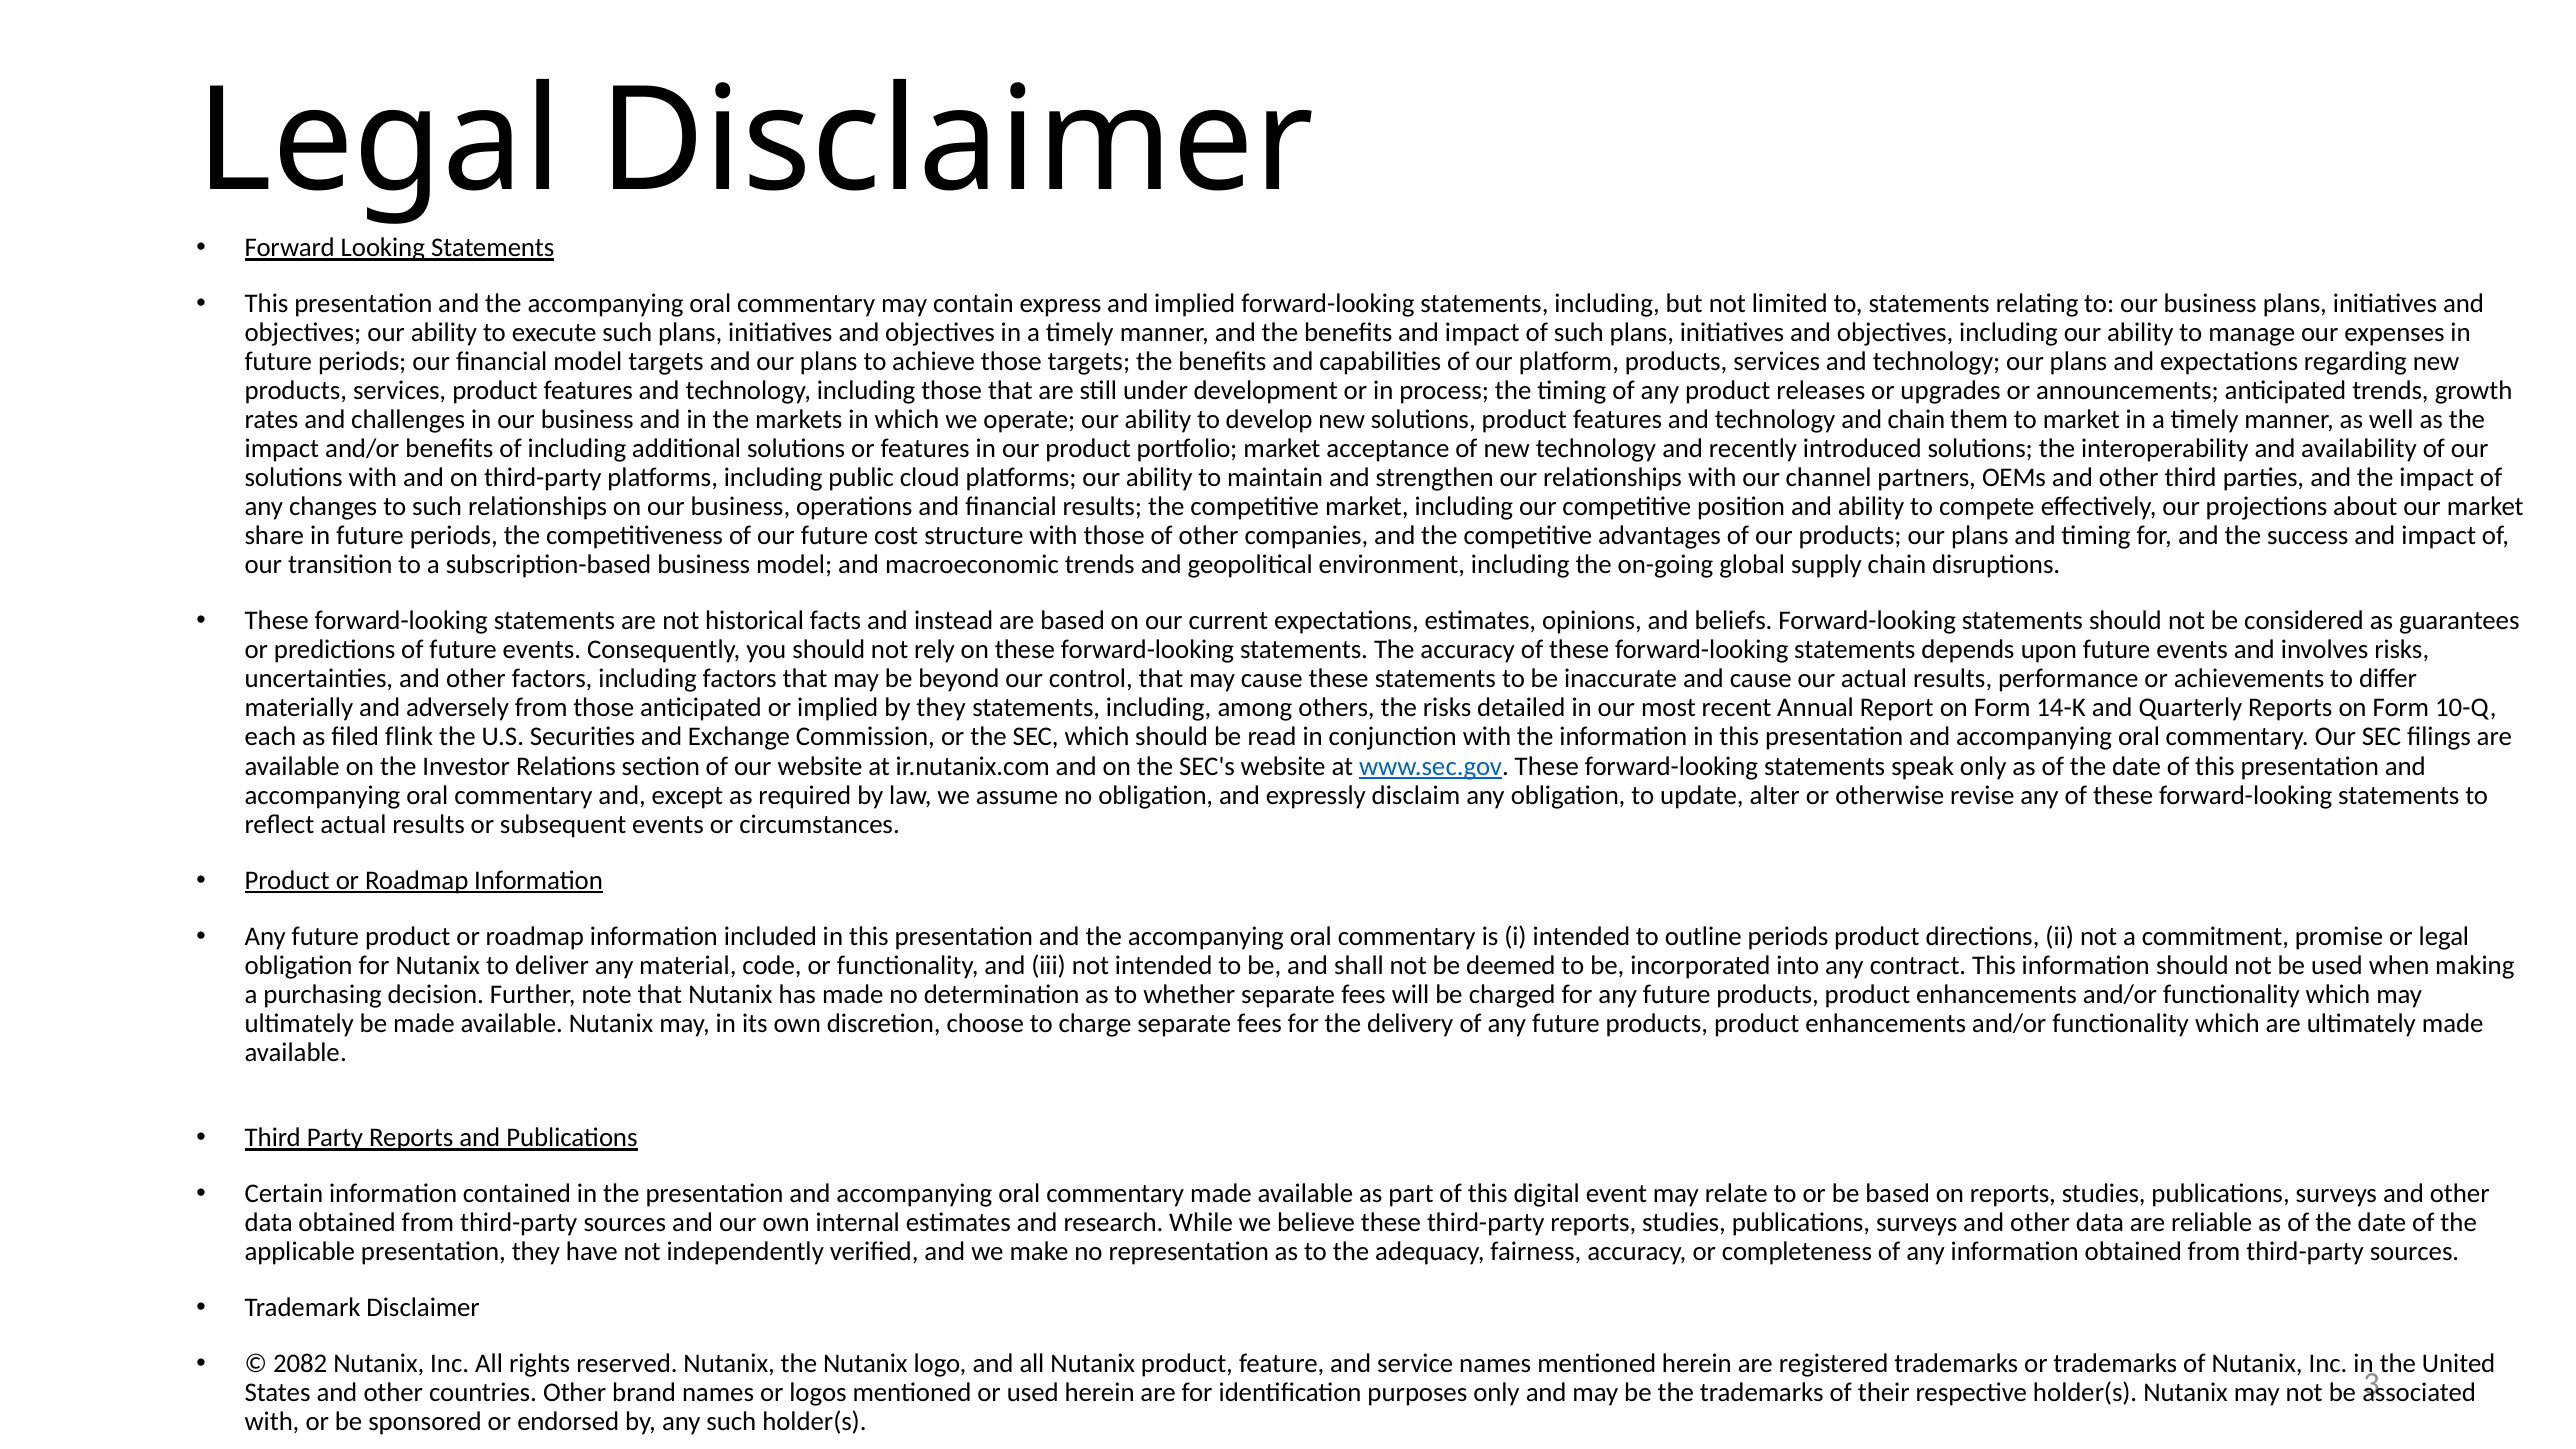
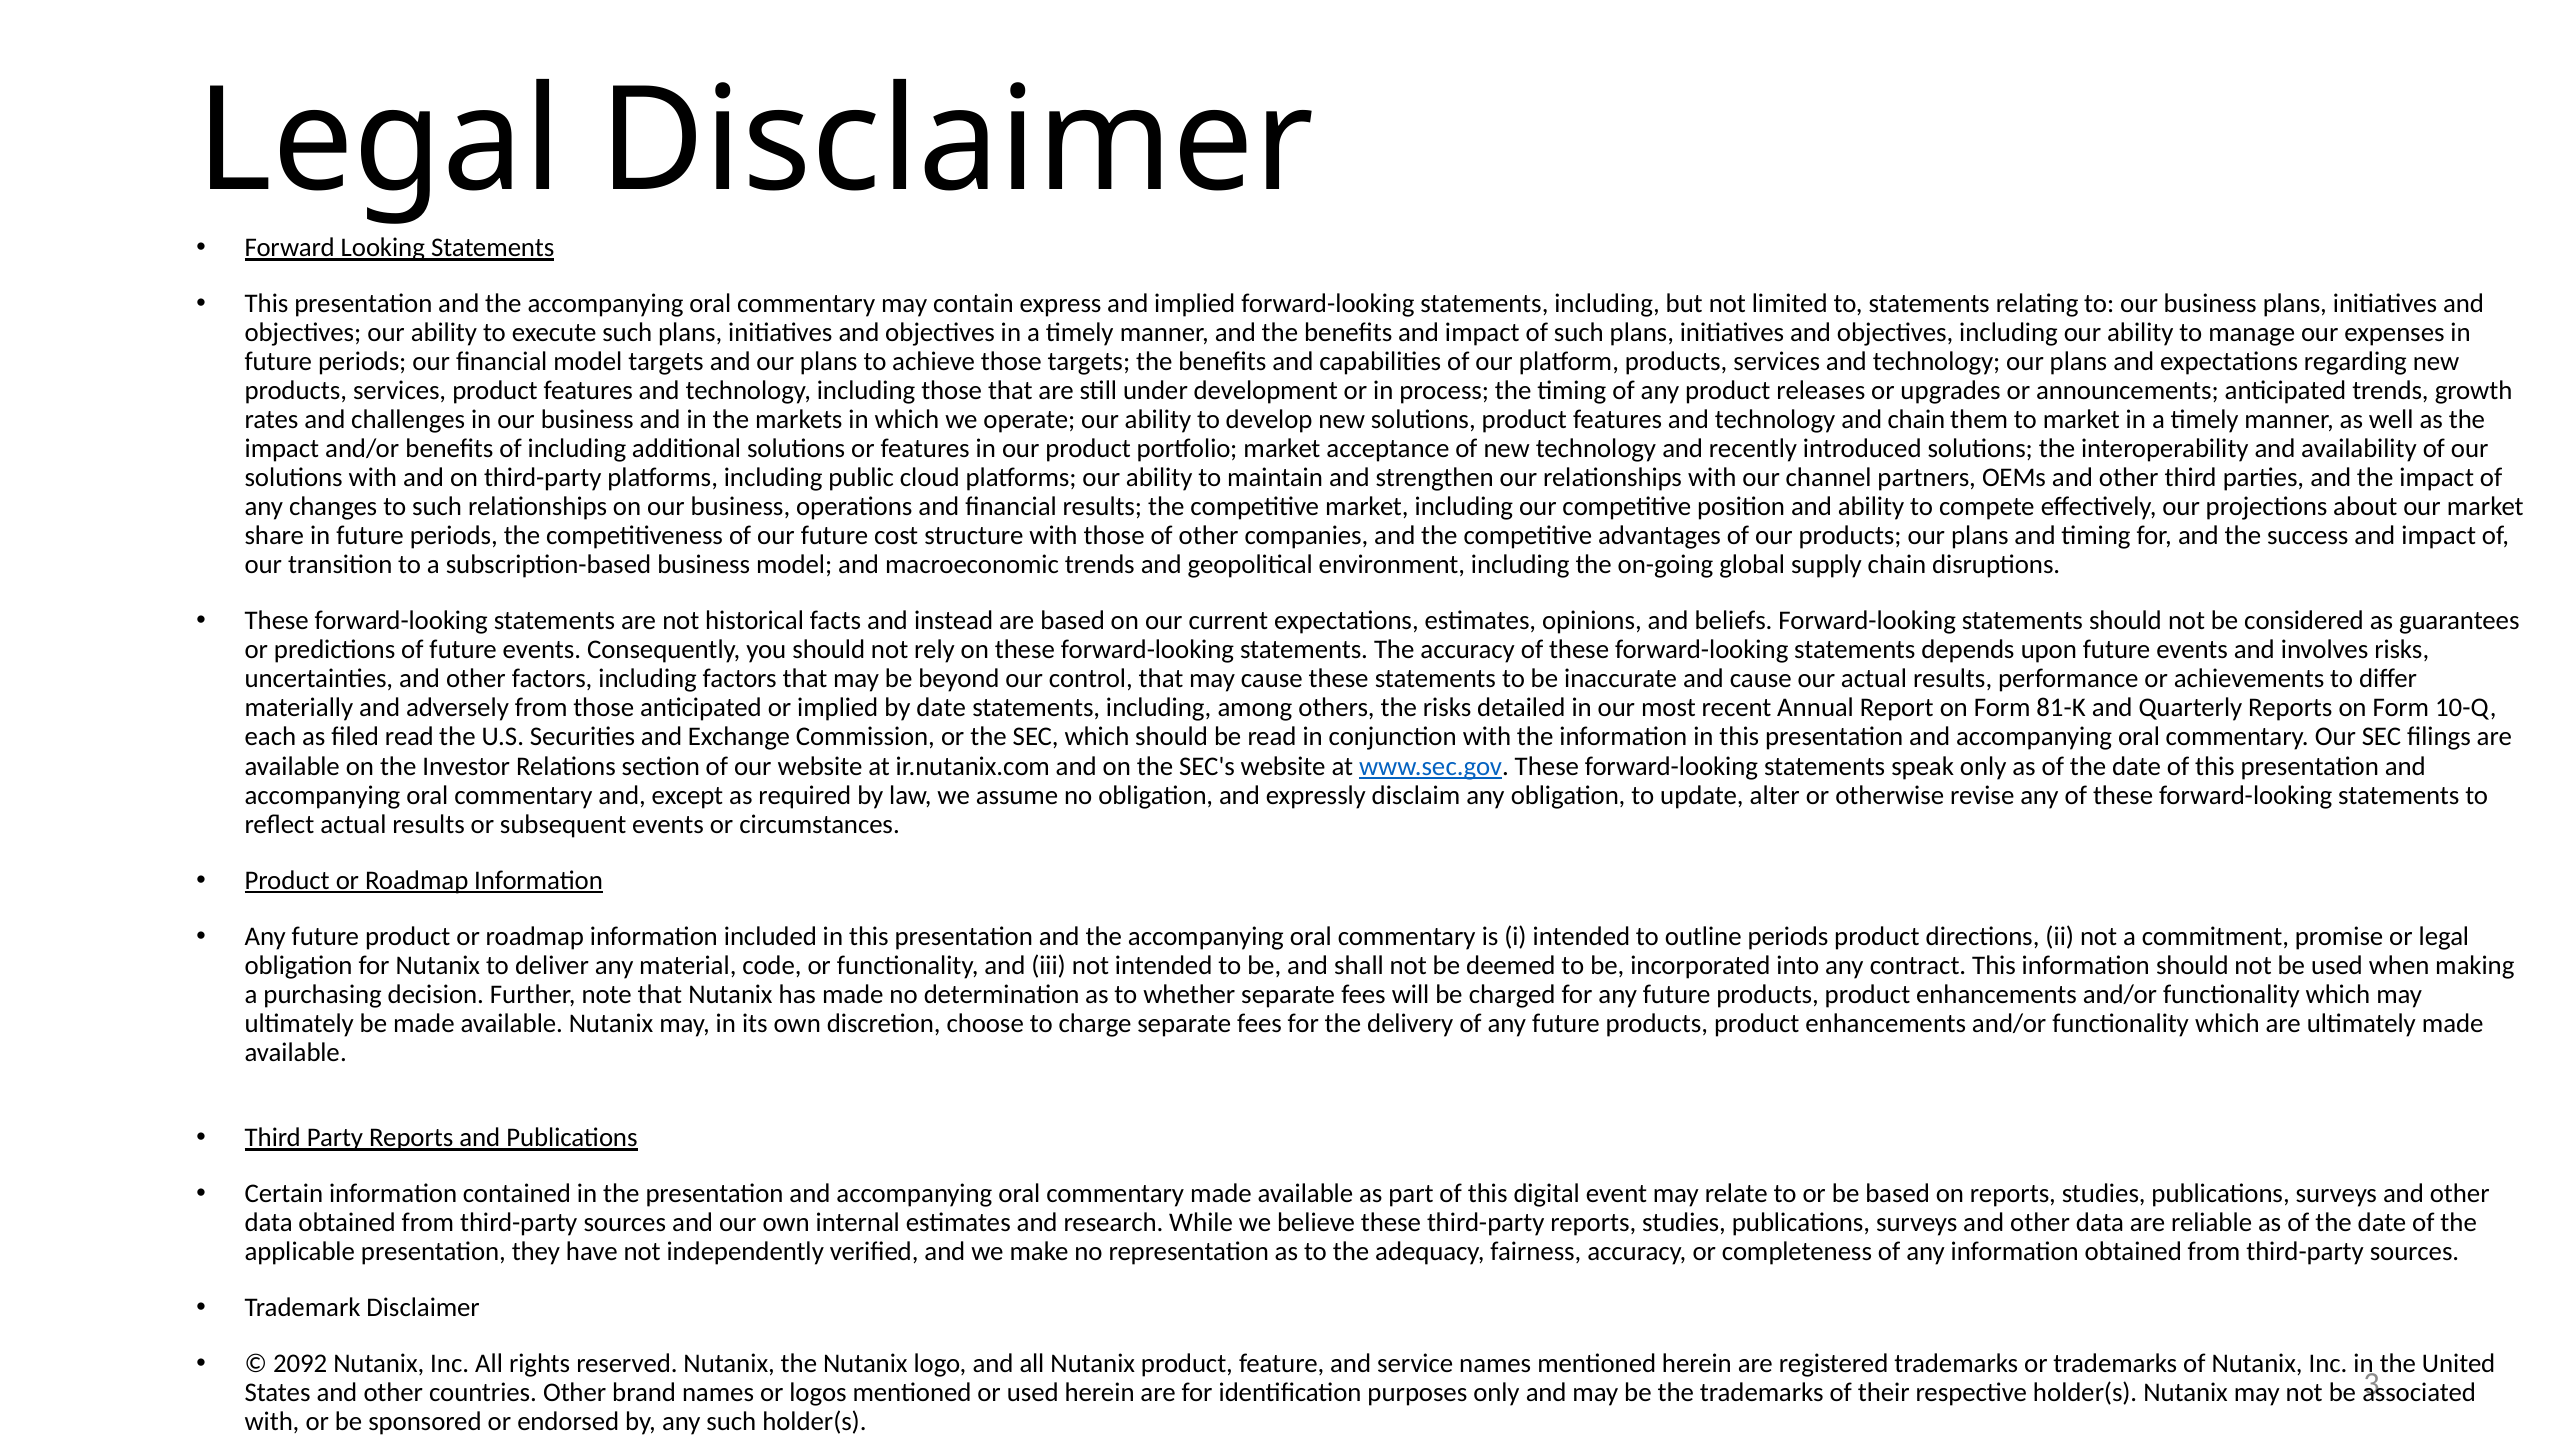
by they: they -> date (941, 708)
14-K: 14-K -> 81-K (2061, 708)
filed flink: flink -> read (409, 737)
2082: 2082 -> 2092 (300, 1363)
